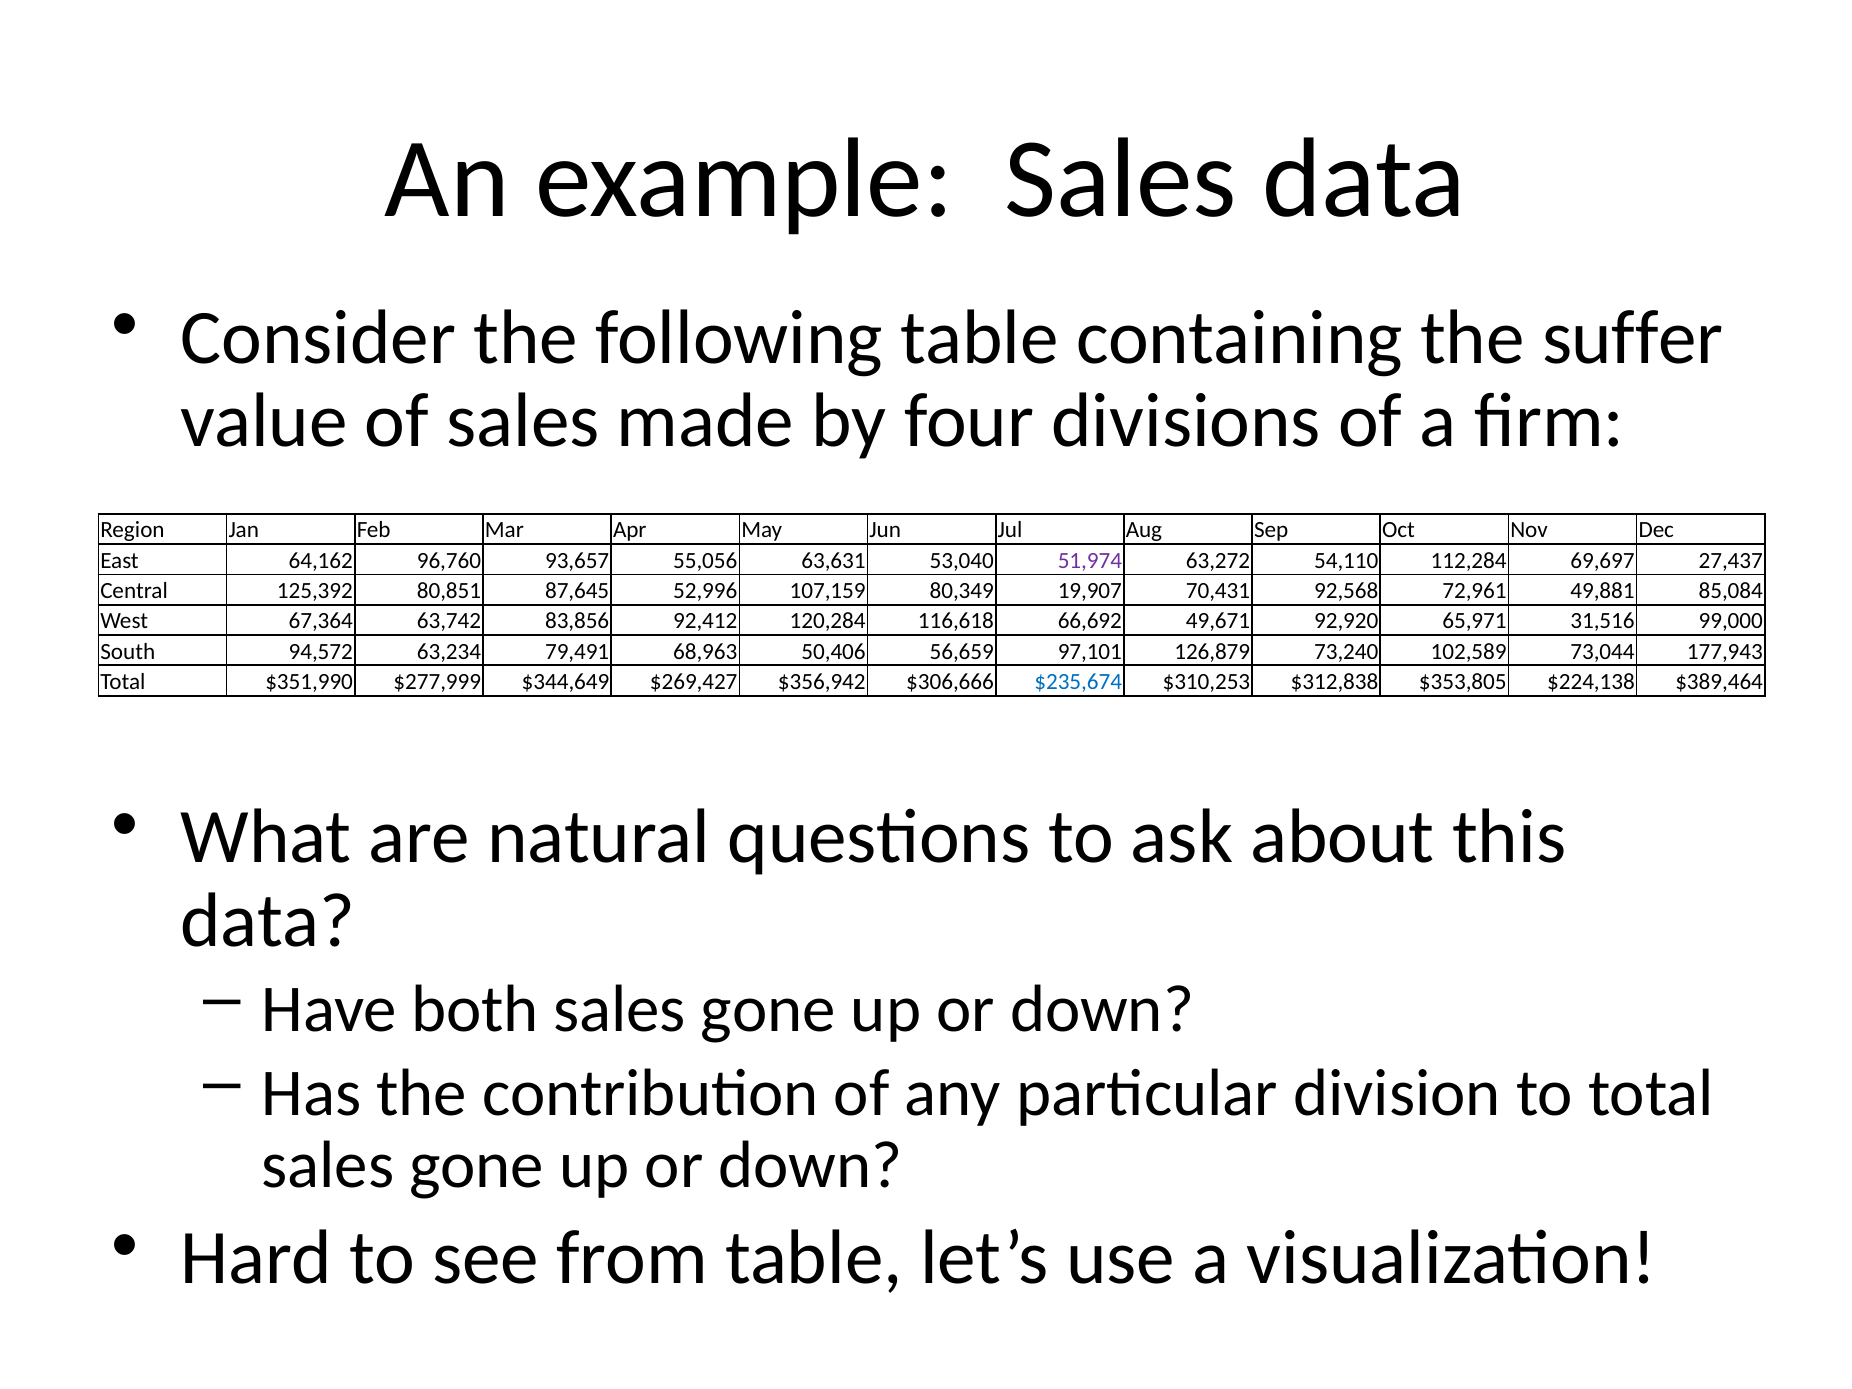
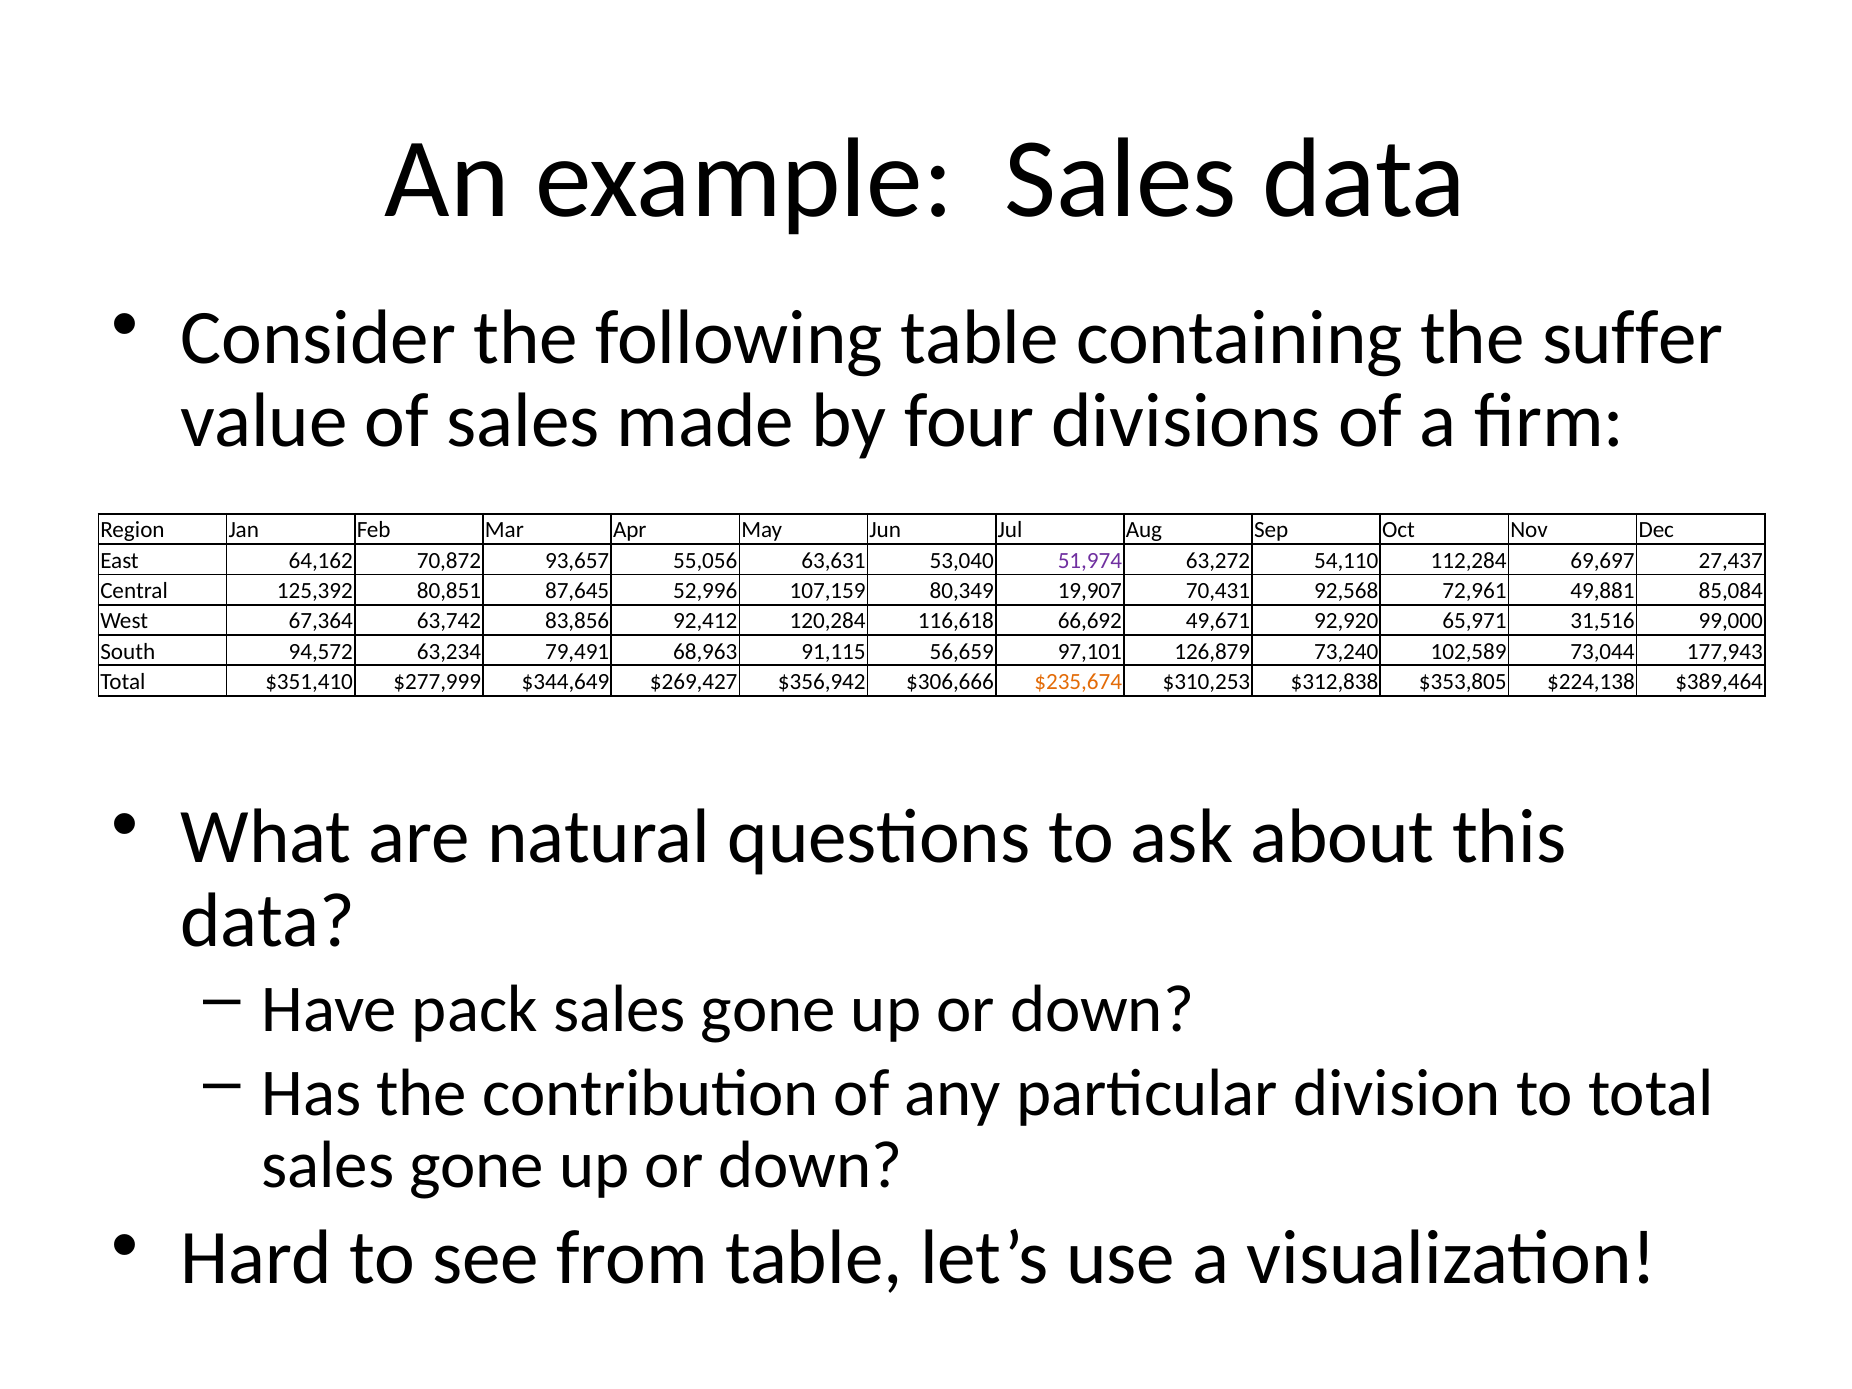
96,760: 96,760 -> 70,872 (449, 560)
50,406: 50,406 -> 91,115 (834, 651)
$351,990: $351,990 -> $351,410 (309, 682)
$235,674 colour: blue -> orange (1078, 682)
both: both -> pack (475, 1009)
